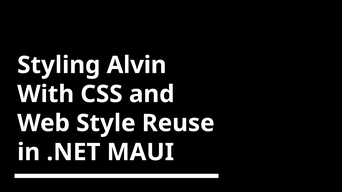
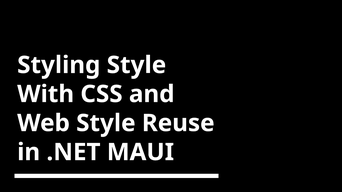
Styling Alvin: Alvin -> Style (136, 65)
